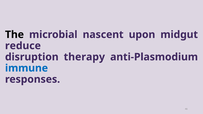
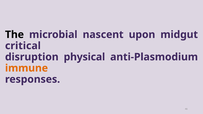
reduce: reduce -> critical (23, 46)
therapy: therapy -> physical (84, 57)
immune colour: blue -> orange (26, 68)
